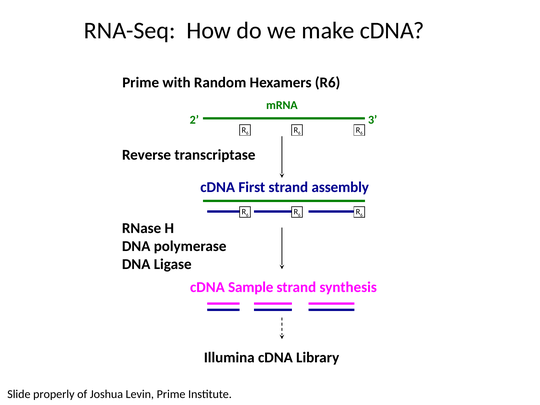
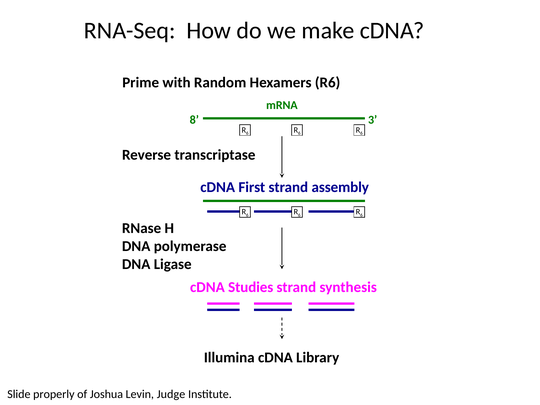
2: 2 -> 8 (194, 120)
Sample: Sample -> Studies (251, 287)
Levin Prime: Prime -> Judge (171, 394)
